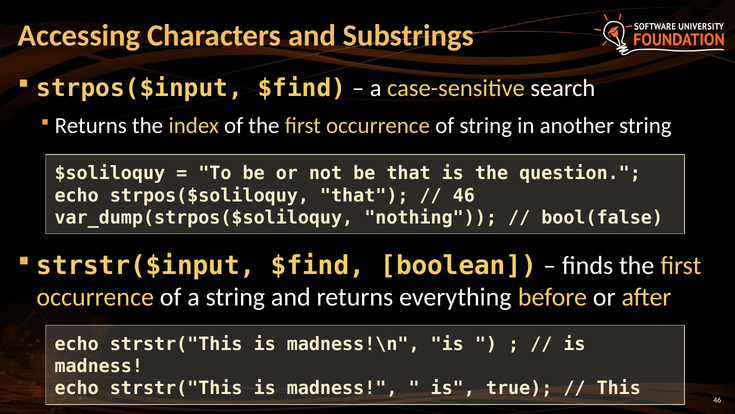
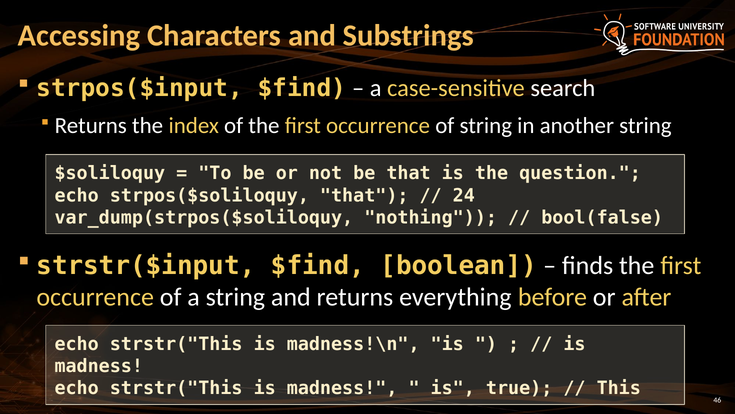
46: 46 -> 24 (464, 195)
